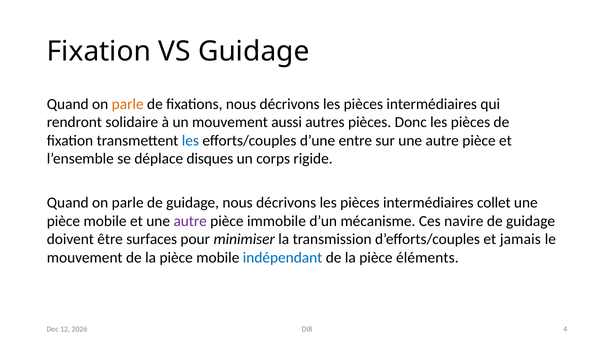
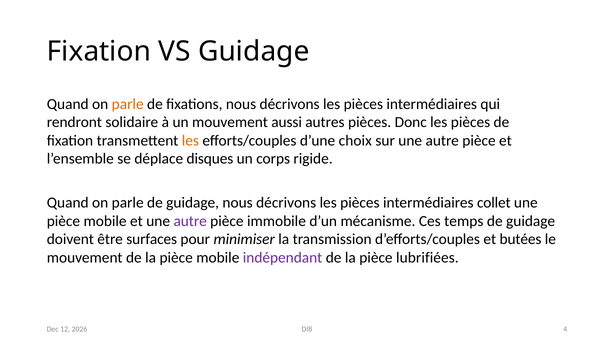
les colour: blue -> orange (190, 141)
entre: entre -> choix (355, 141)
navire: navire -> temps (464, 221)
jamais: jamais -> butées (521, 240)
indépendant colour: blue -> purple (283, 258)
éléments: éléments -> lubrifiées (427, 258)
